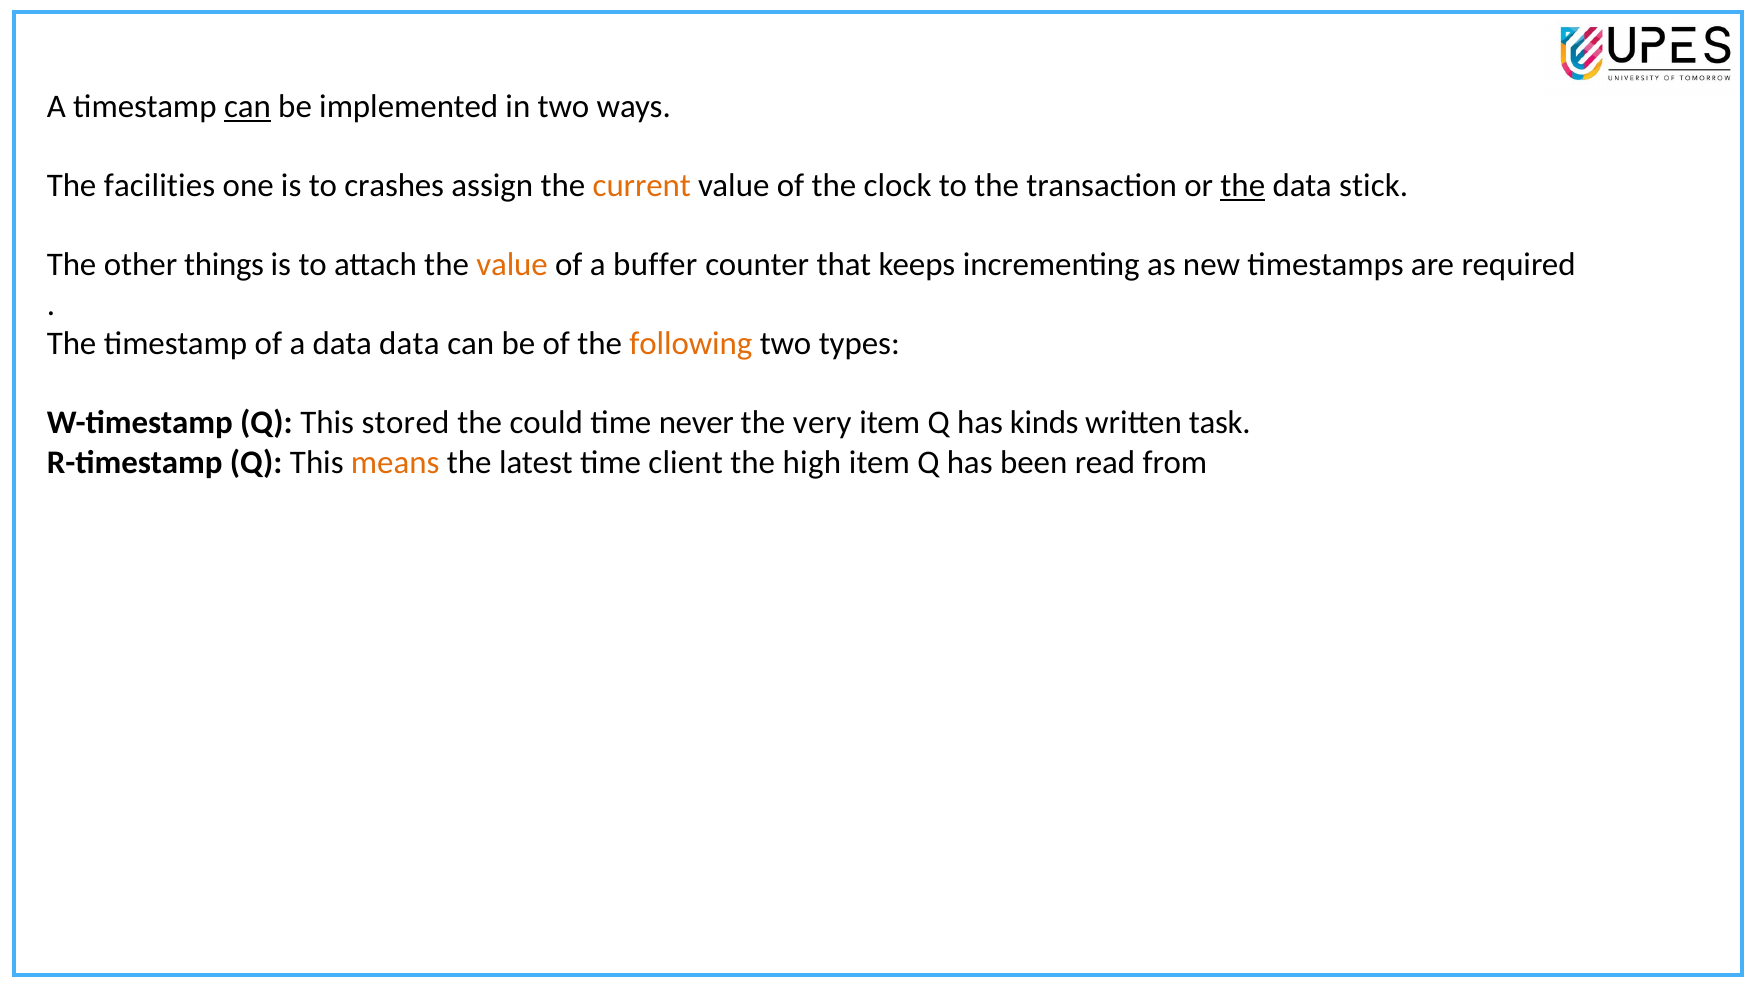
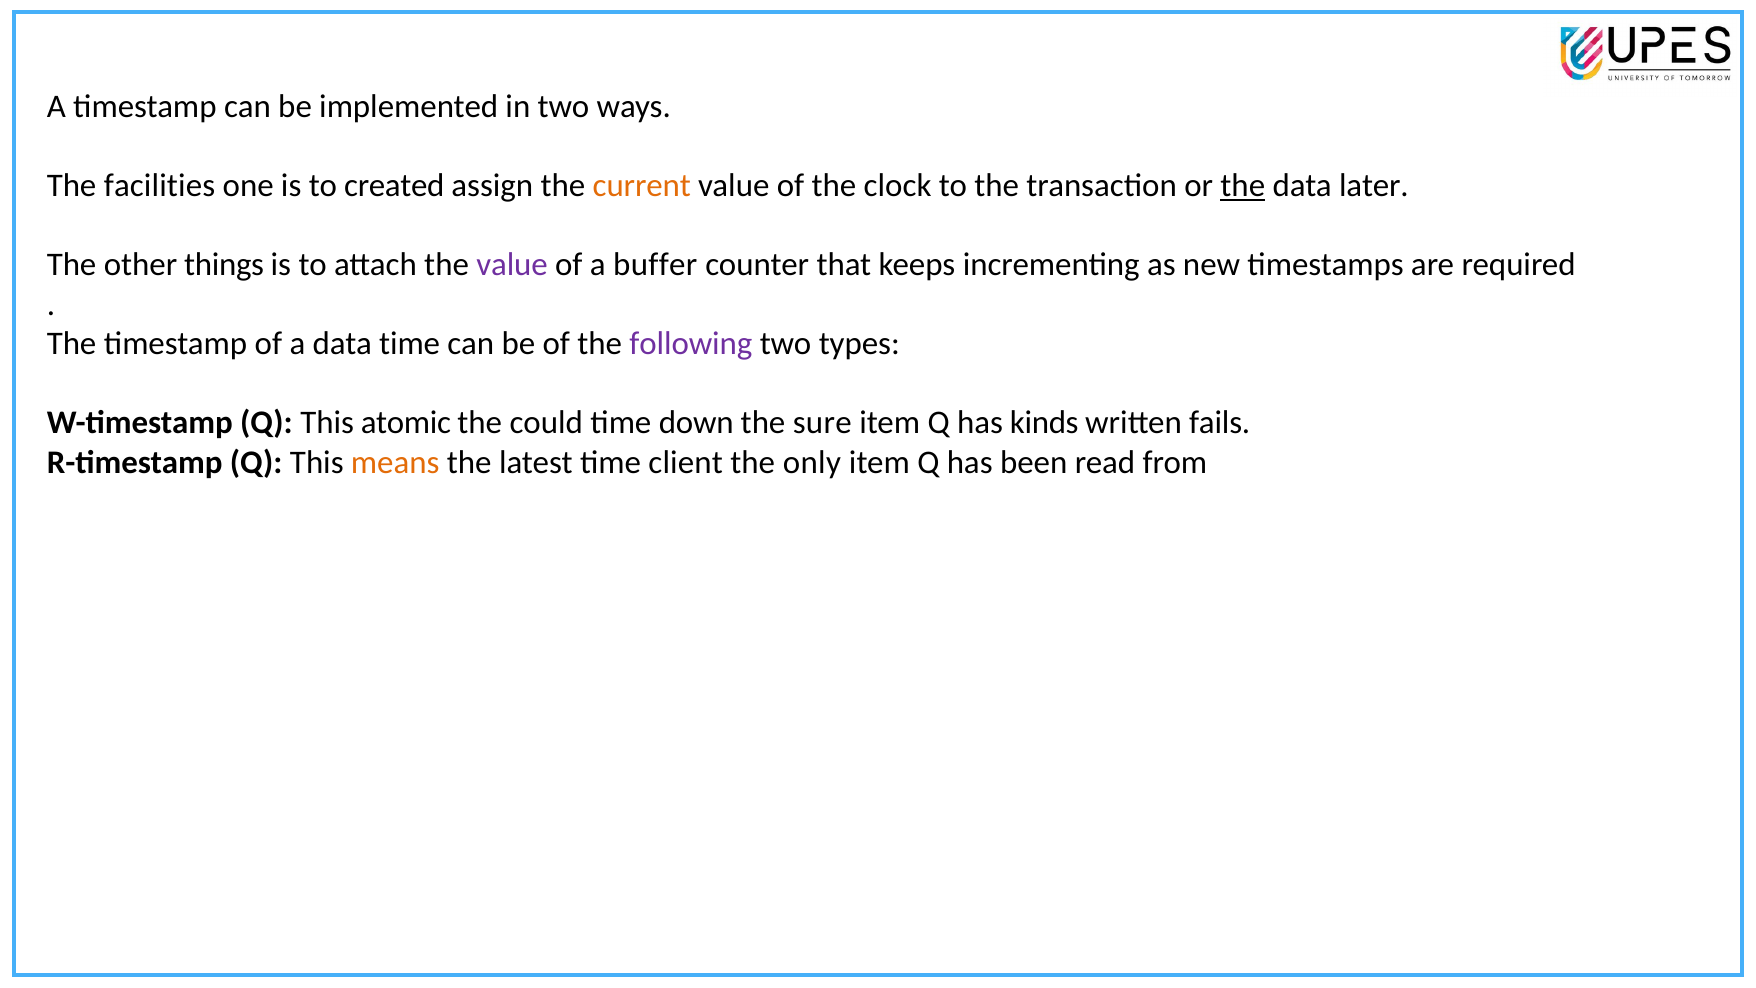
can underline: present -> none (247, 107)
crashes: crashes -> created (394, 186)
stick: stick -> later (1374, 186)
value colour: orange -> purple (512, 265)
data data: data -> time (410, 344)
following colour: orange -> purple (691, 344)
stored: stored -> atomic (406, 423)
never: never -> down (696, 423)
very: very -> sure (822, 423)
task: task -> fails (1220, 423)
high: high -> only (812, 462)
